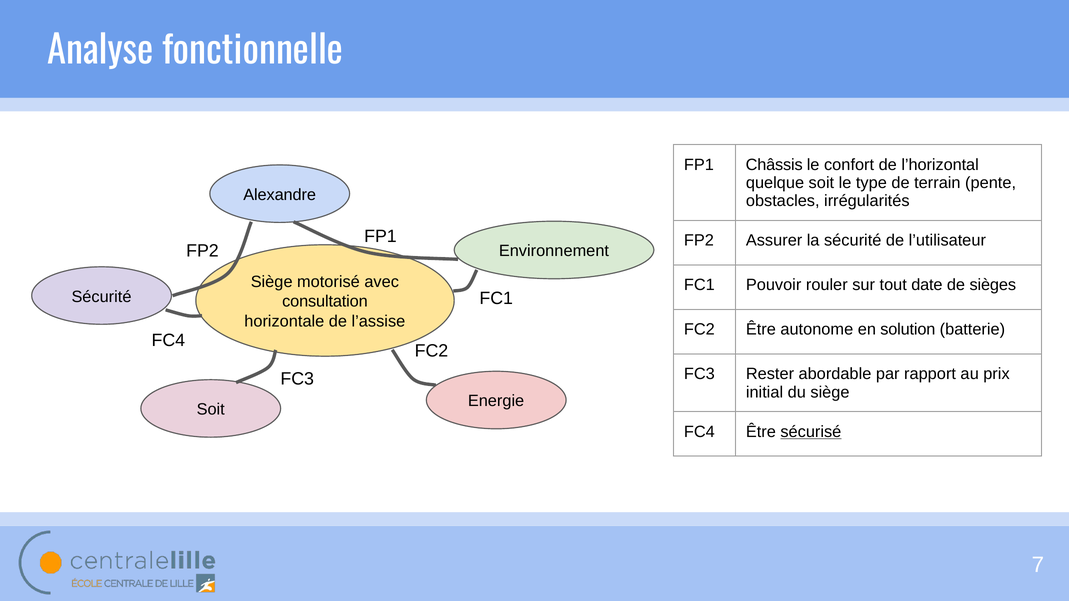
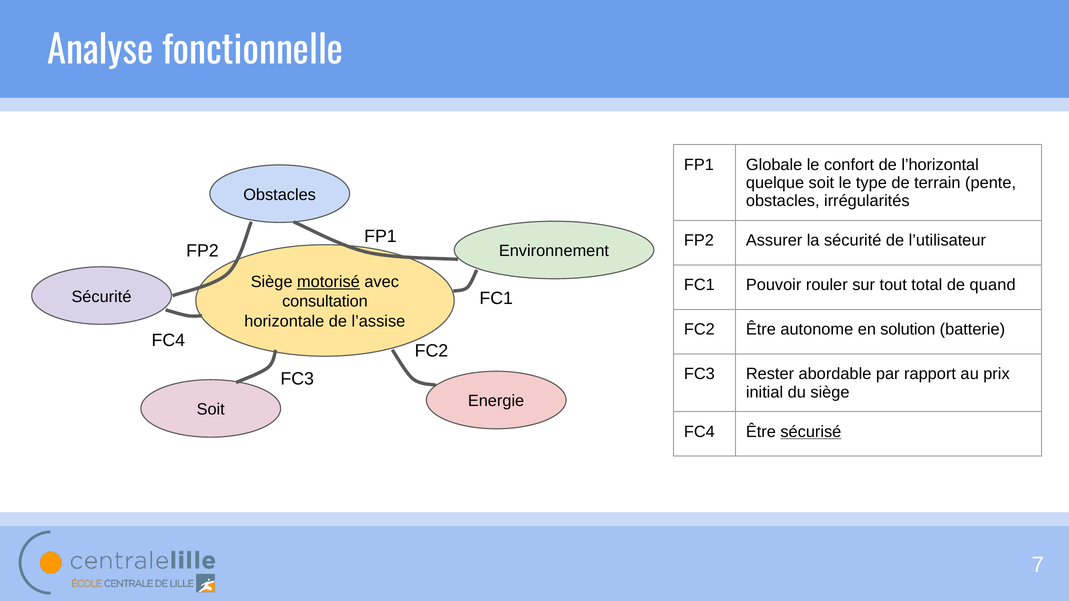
Châssis: Châssis -> Globale (774, 165)
Alexandre: Alexandre -> Obstacles (280, 195)
motorisé underline: none -> present (328, 282)
date: date -> total (927, 285)
sièges: sièges -> quand (993, 285)
